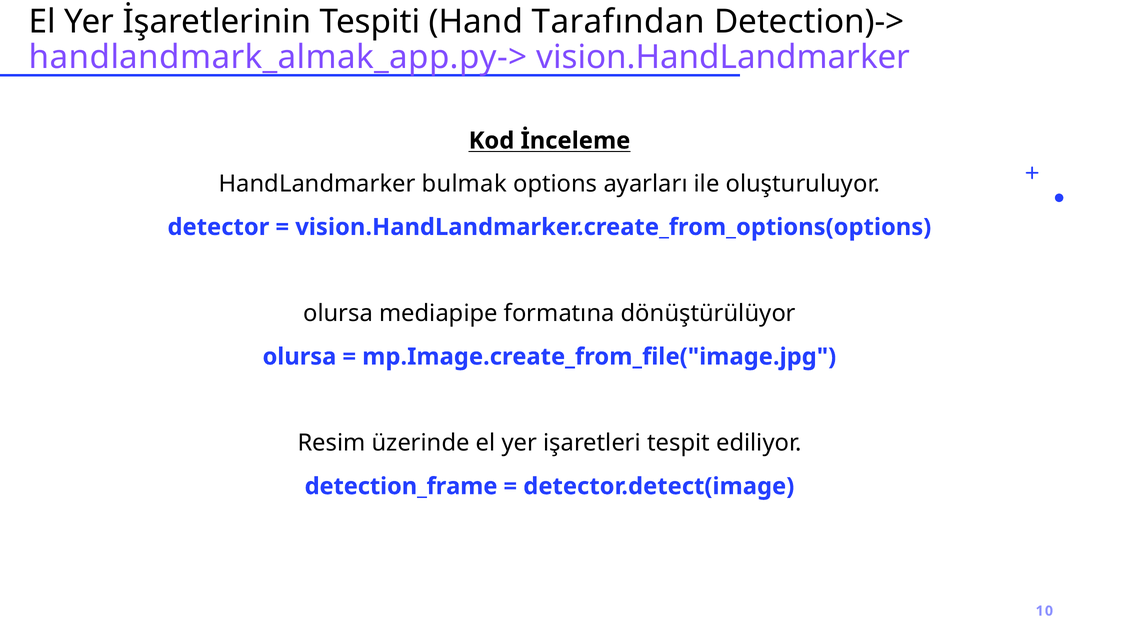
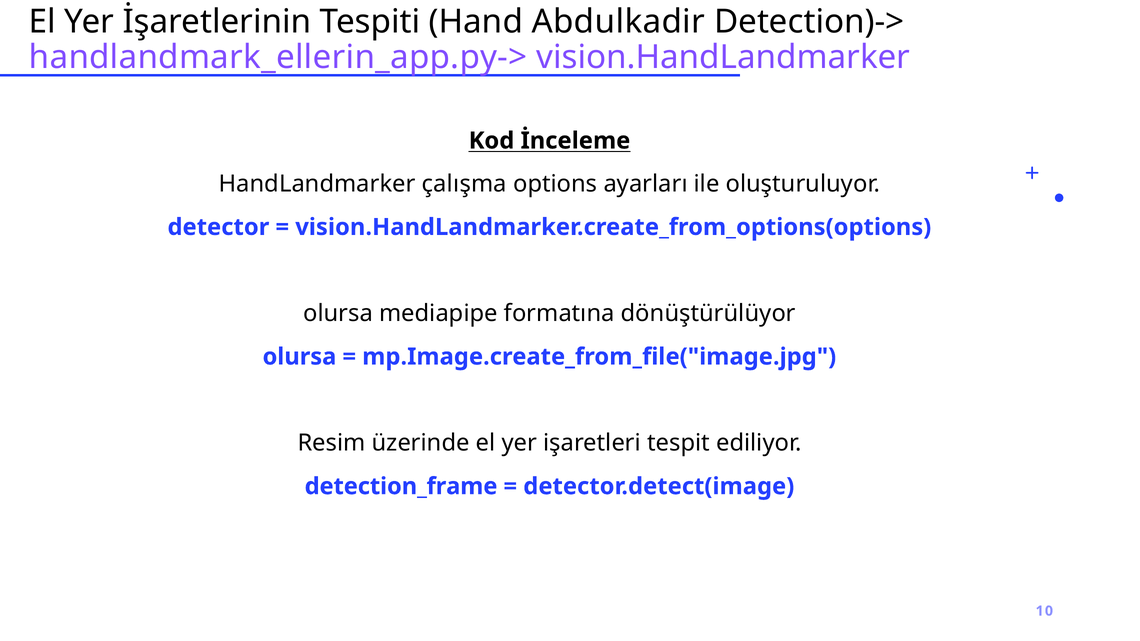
Tarafından: Tarafından -> Abdulkadir (618, 22)
handlandmark_almak_app.py->: handlandmark_almak_app.py-> -> handlandmark_ellerin_app.py-> (278, 58)
bulmak: bulmak -> çalışma (464, 184)
